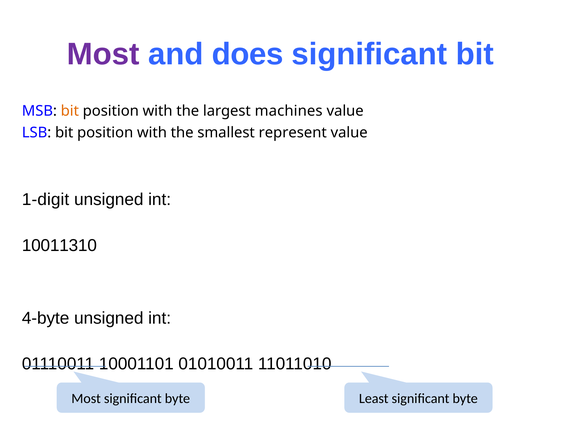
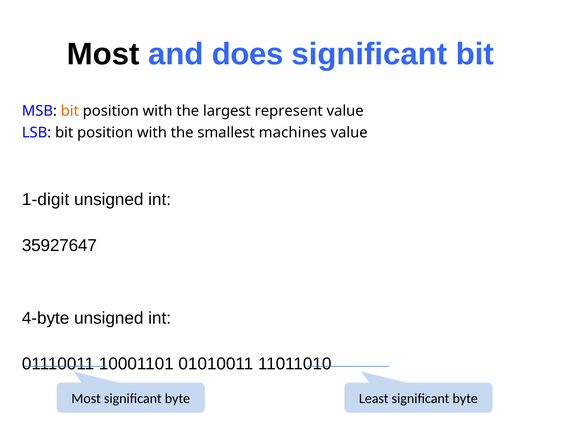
Most colour: purple -> black (103, 54)
machines: machines -> represent (289, 111)
represent: represent -> machines (293, 132)
10011310: 10011310 -> 35927647 (59, 245)
